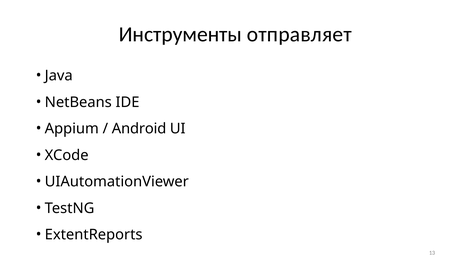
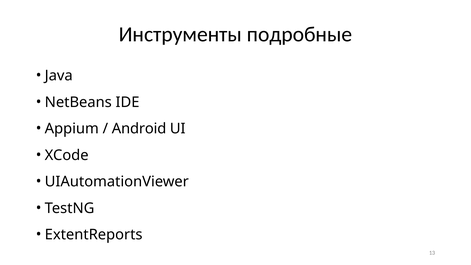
отправляет: отправляет -> подробные (299, 35)
